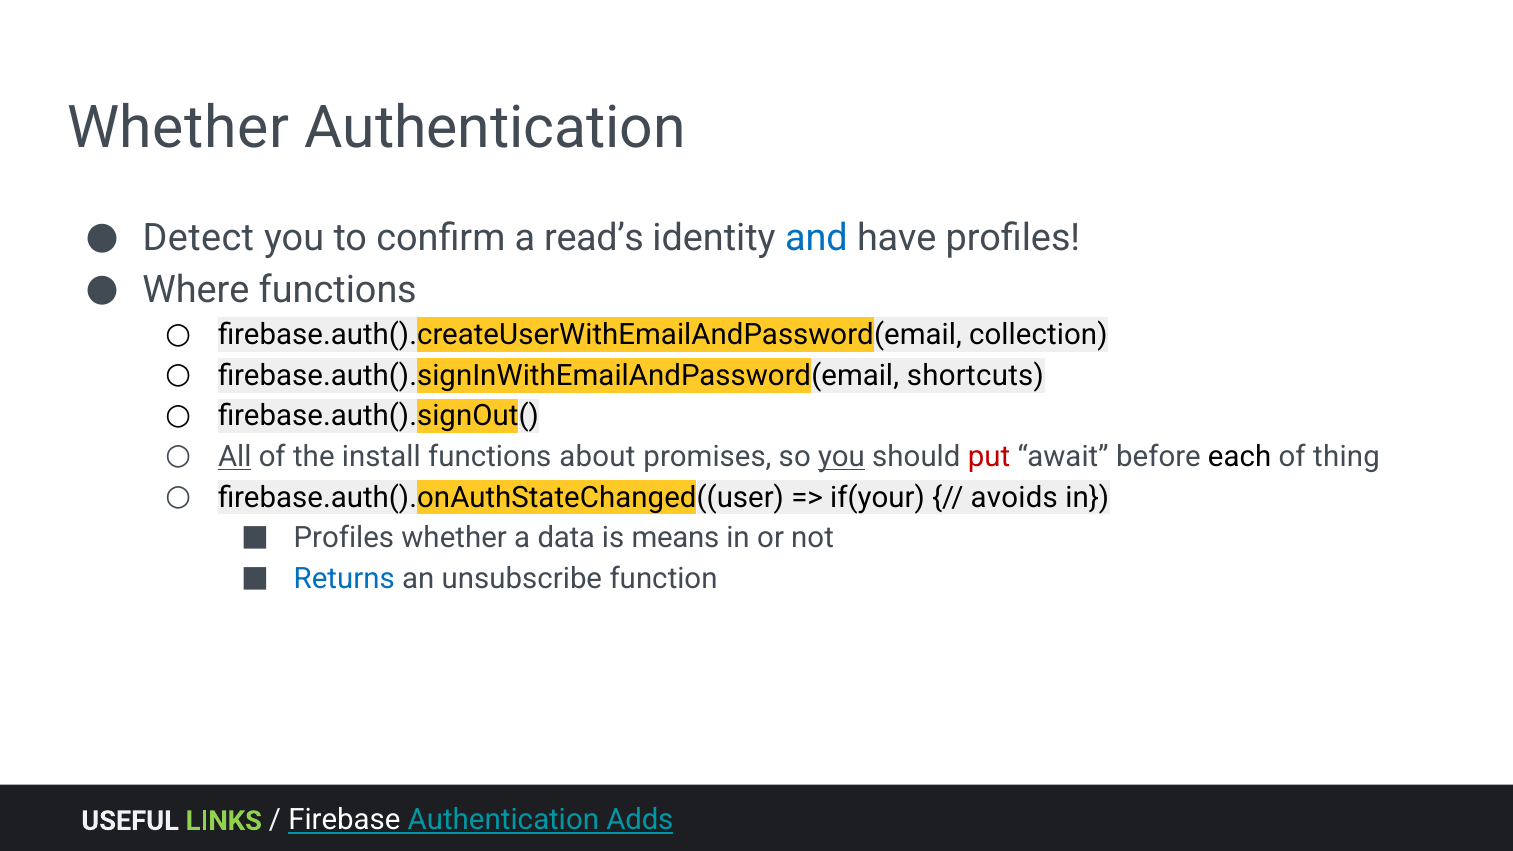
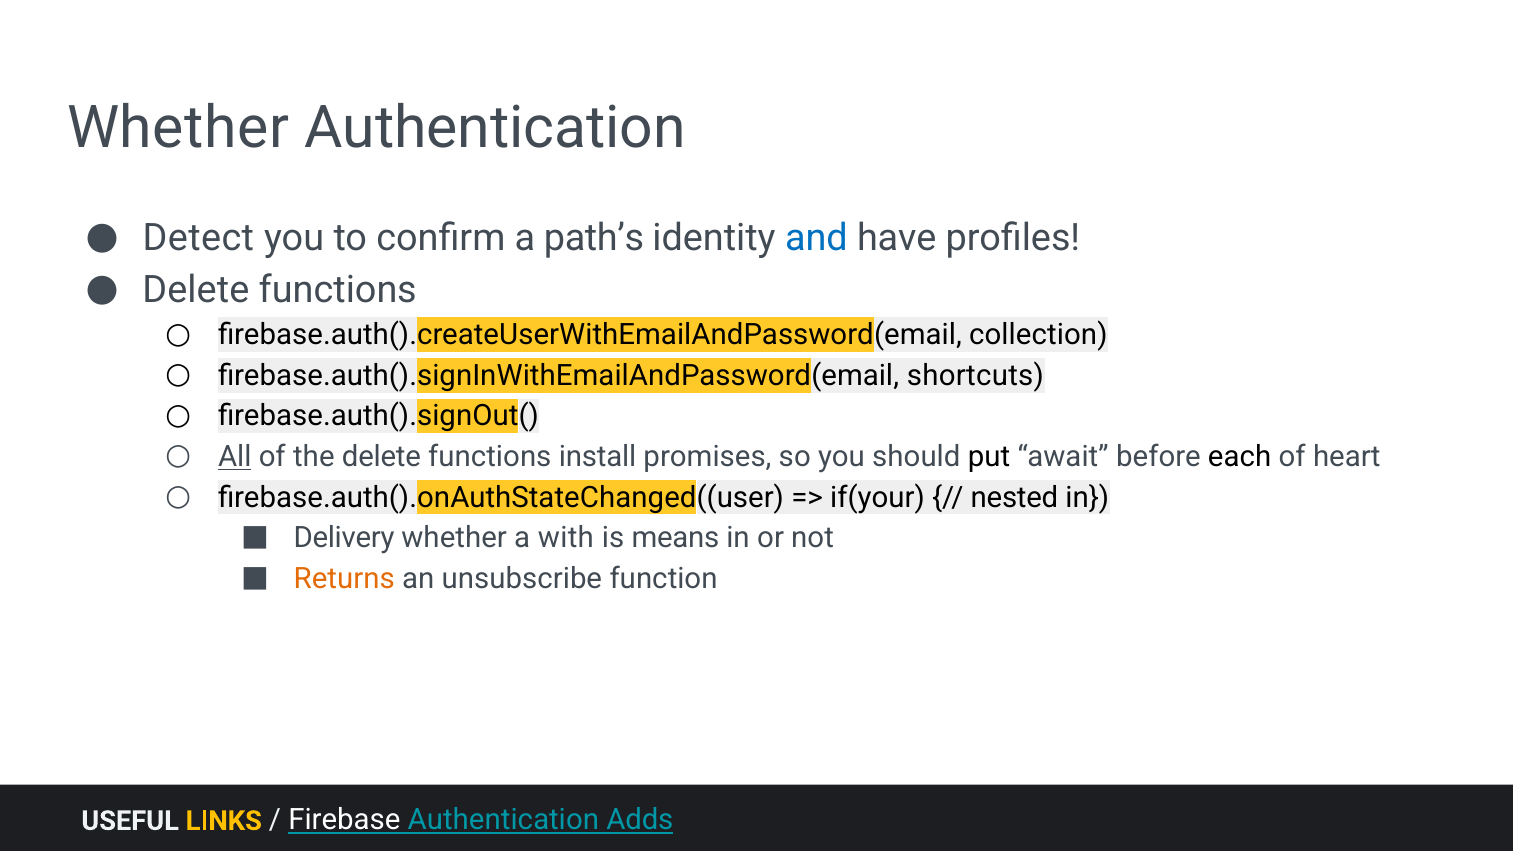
read’s: read’s -> path’s (594, 238)
Where: Where -> Delete (196, 290)
the install: install -> delete (381, 457)
about: about -> install (598, 457)
you underline: present -> none (841, 457)
put colour: red -> black (989, 457)
thing: thing -> heart (1347, 457)
avoids: avoids -> nested (1014, 497)
Profiles: Profiles -> Delivery (344, 538)
data: data -> with (566, 538)
Returns colour: blue -> orange (344, 579)
LINKS colour: light green -> yellow (224, 821)
